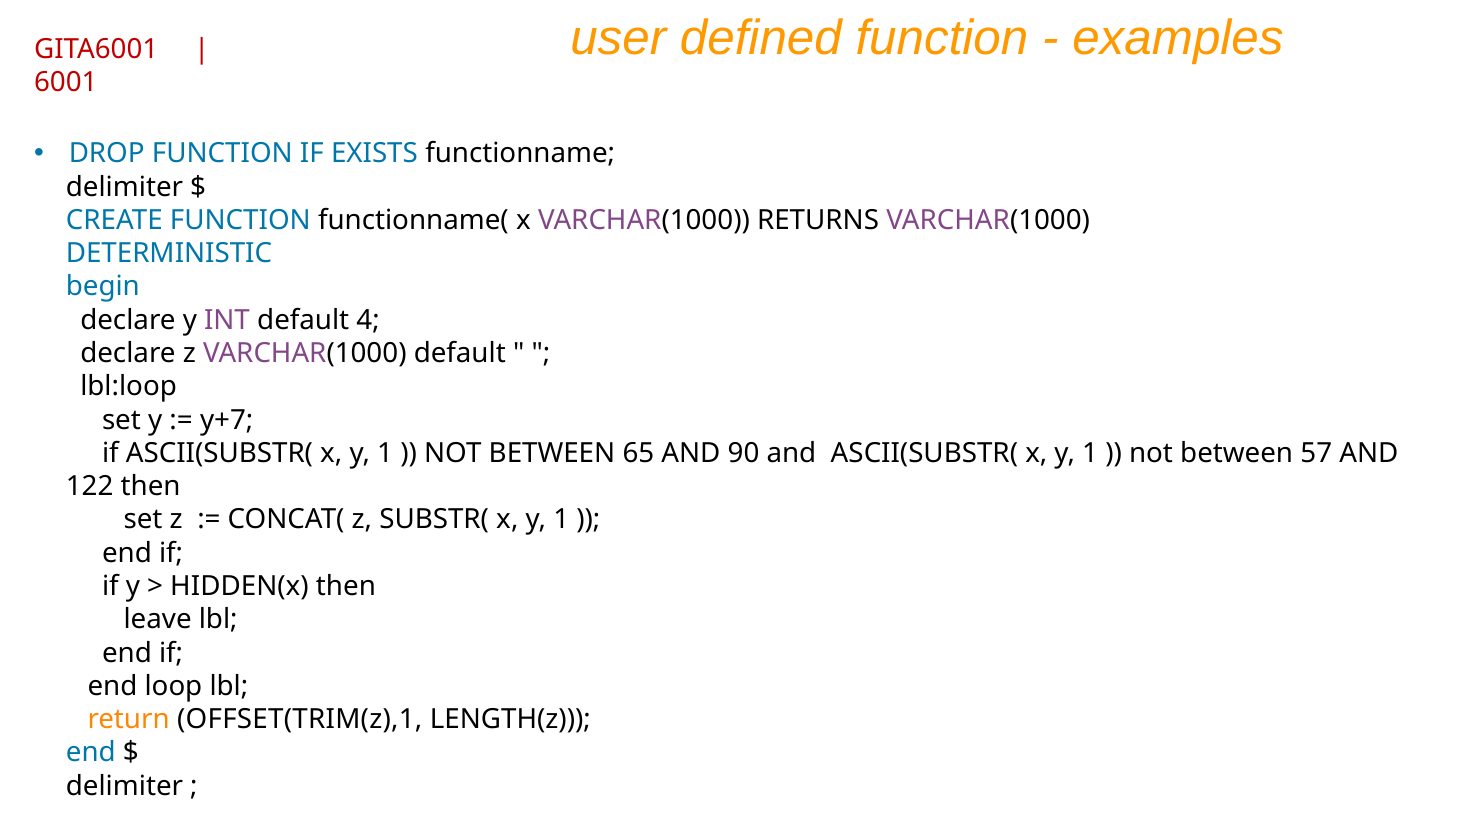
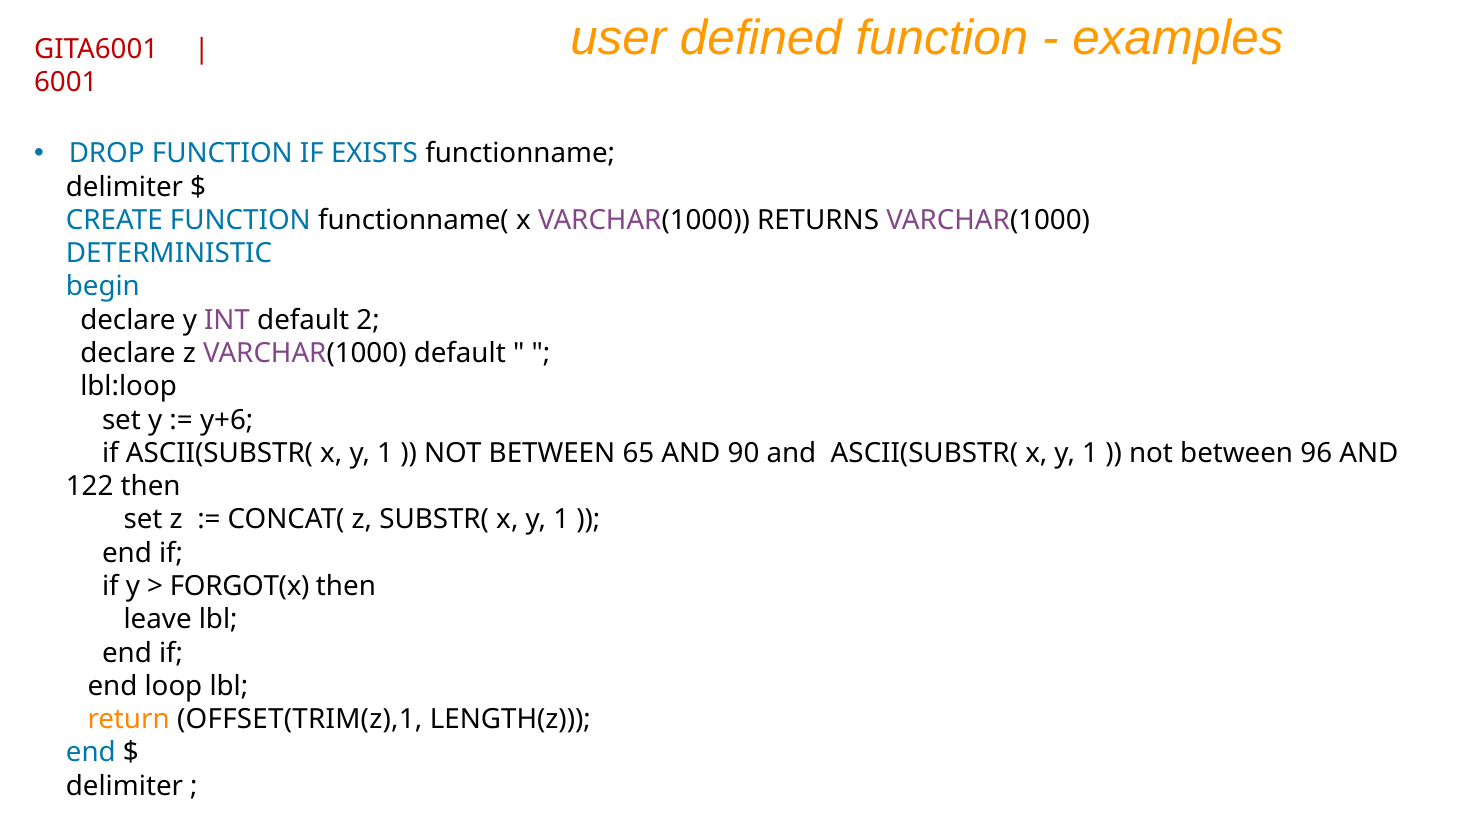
4: 4 -> 2 (368, 320)
y+7: y+7 -> y+6 (227, 420)
57: 57 -> 96 (1316, 453)
HIDDEN(x: HIDDEN(x -> FORGOT(x (240, 587)
